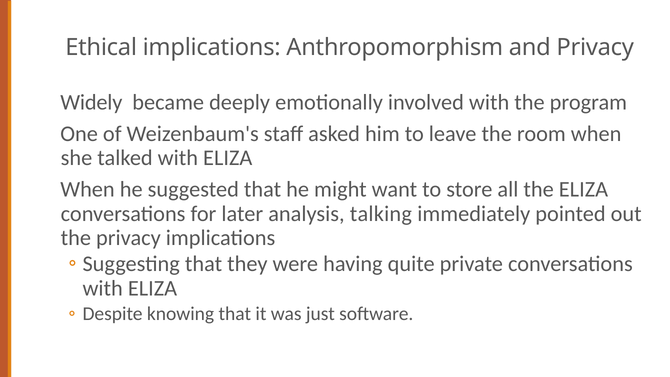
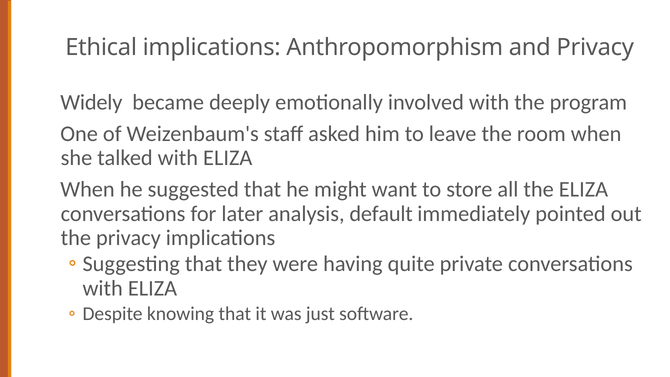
talking: talking -> default (381, 214)
